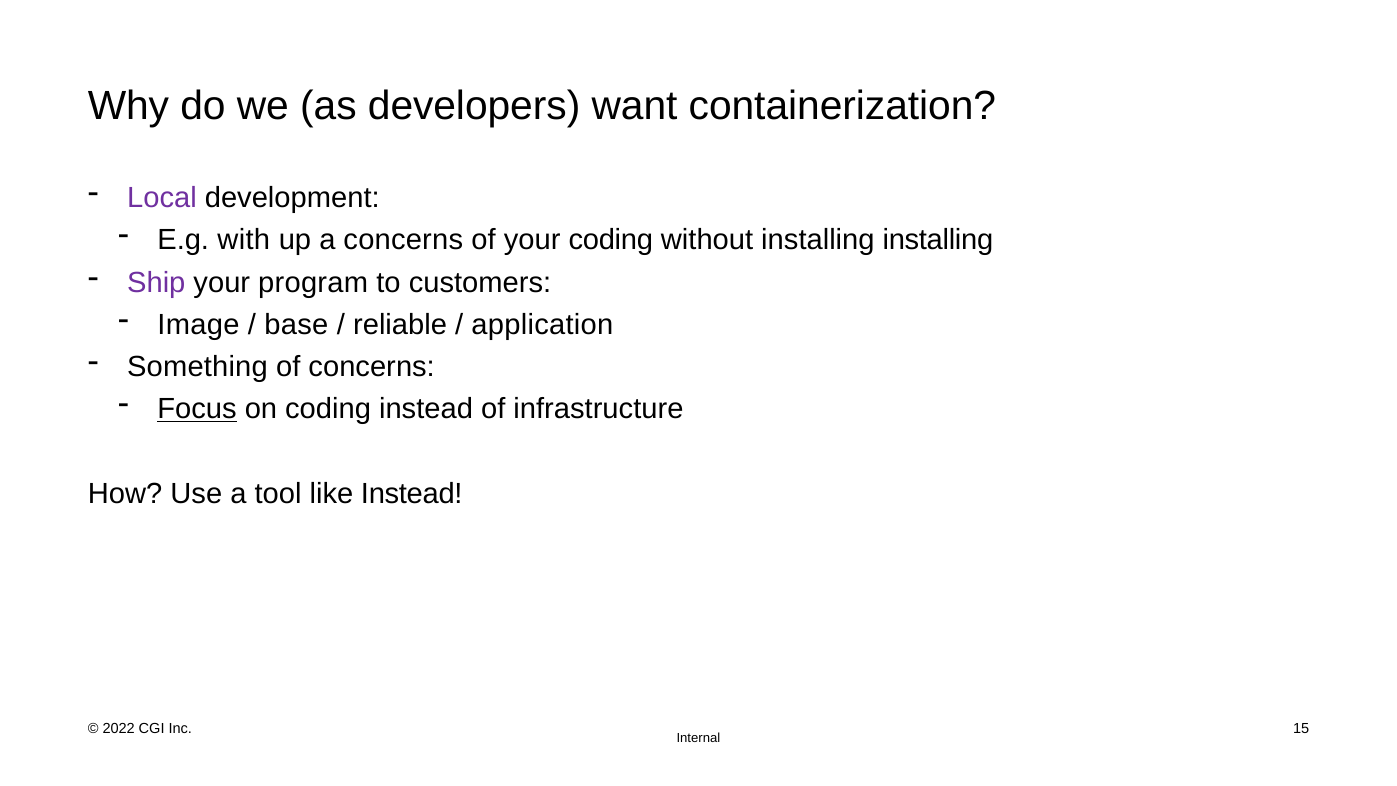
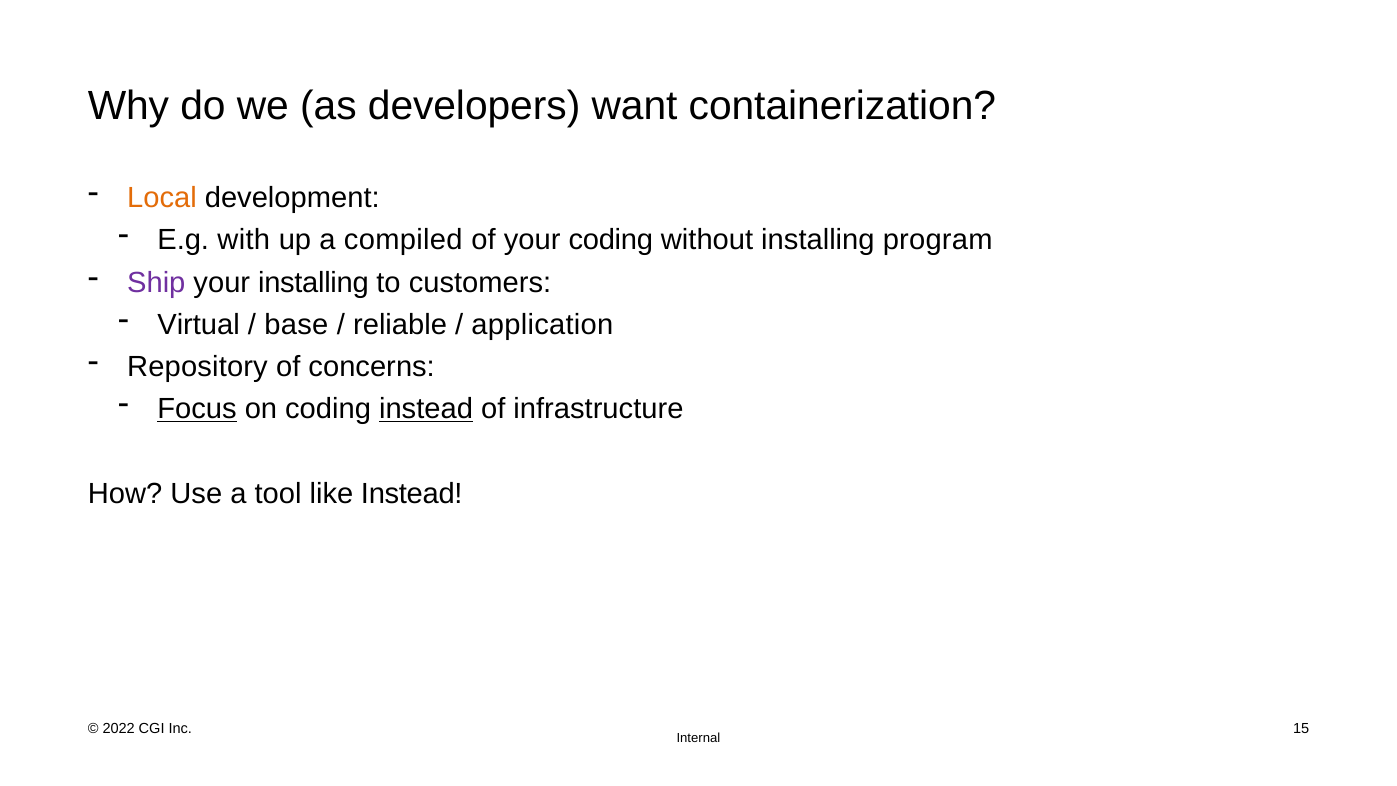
Local colour: purple -> orange (162, 198)
a concerns: concerns -> compiled (403, 240)
installing installing: installing -> program (938, 240)
your program: program -> installing (313, 282)
Image: Image -> Virtual (199, 325)
Something: Something -> Repository (197, 367)
instead underline: none -> present (426, 409)
